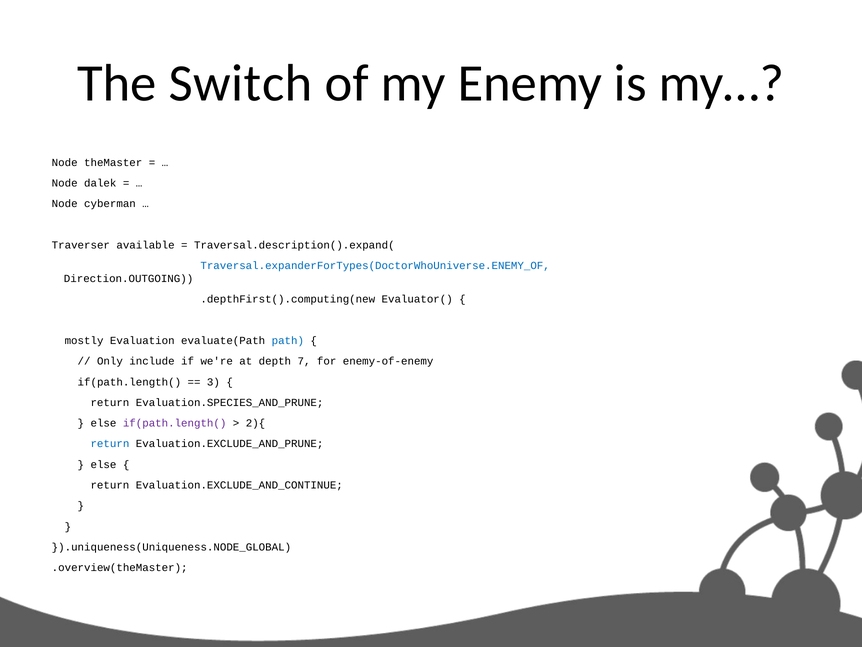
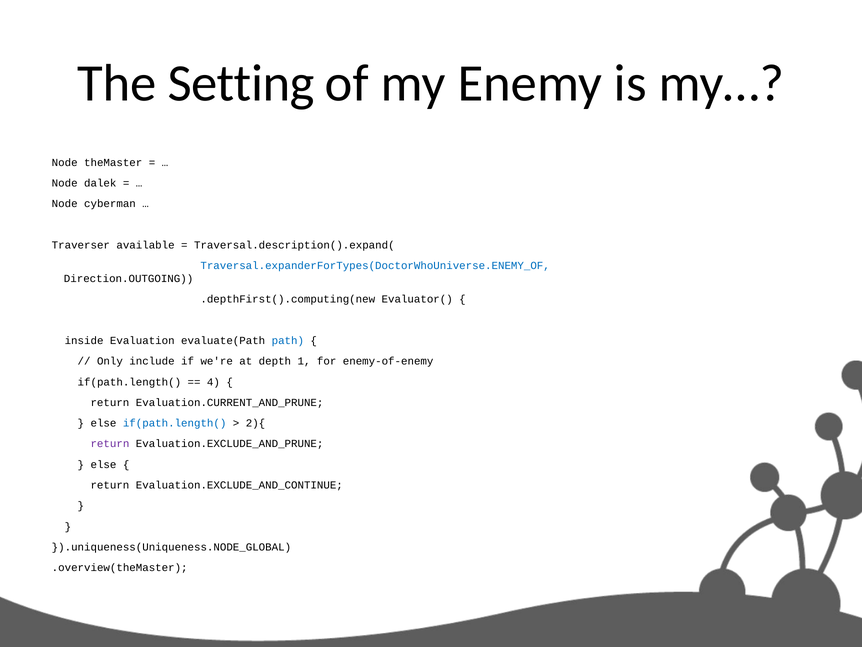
Switch: Switch -> Setting (241, 83)
mostly: mostly -> inside (84, 340)
7: 7 -> 1 (304, 361)
3: 3 -> 4 (213, 382)
Evaluation.SPECIES_AND_PRUNE: Evaluation.SPECIES_AND_PRUNE -> Evaluation.CURRENT_AND_PRUNE (230, 402)
if(path.length( colour: purple -> blue (175, 423)
return colour: blue -> purple (110, 444)
